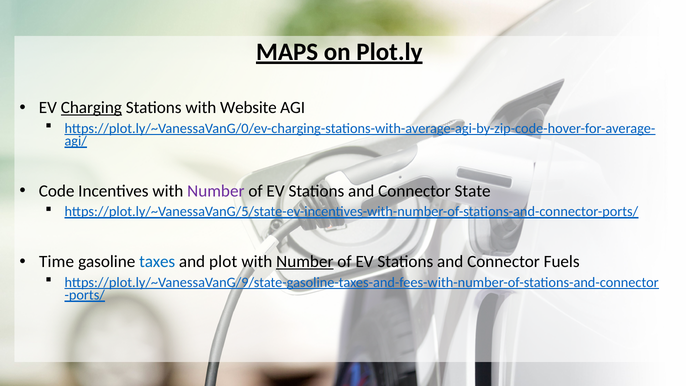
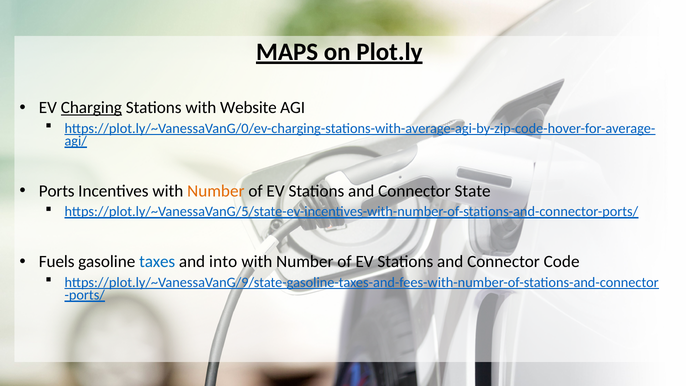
Code: Code -> Ports (57, 191)
Number colour: purple -> orange (216, 191)
Time: Time -> Fuels (57, 261)
plot: plot -> into (223, 261)
Number underline: present -> none (305, 261)
Fuels: Fuels -> Code (562, 261)
